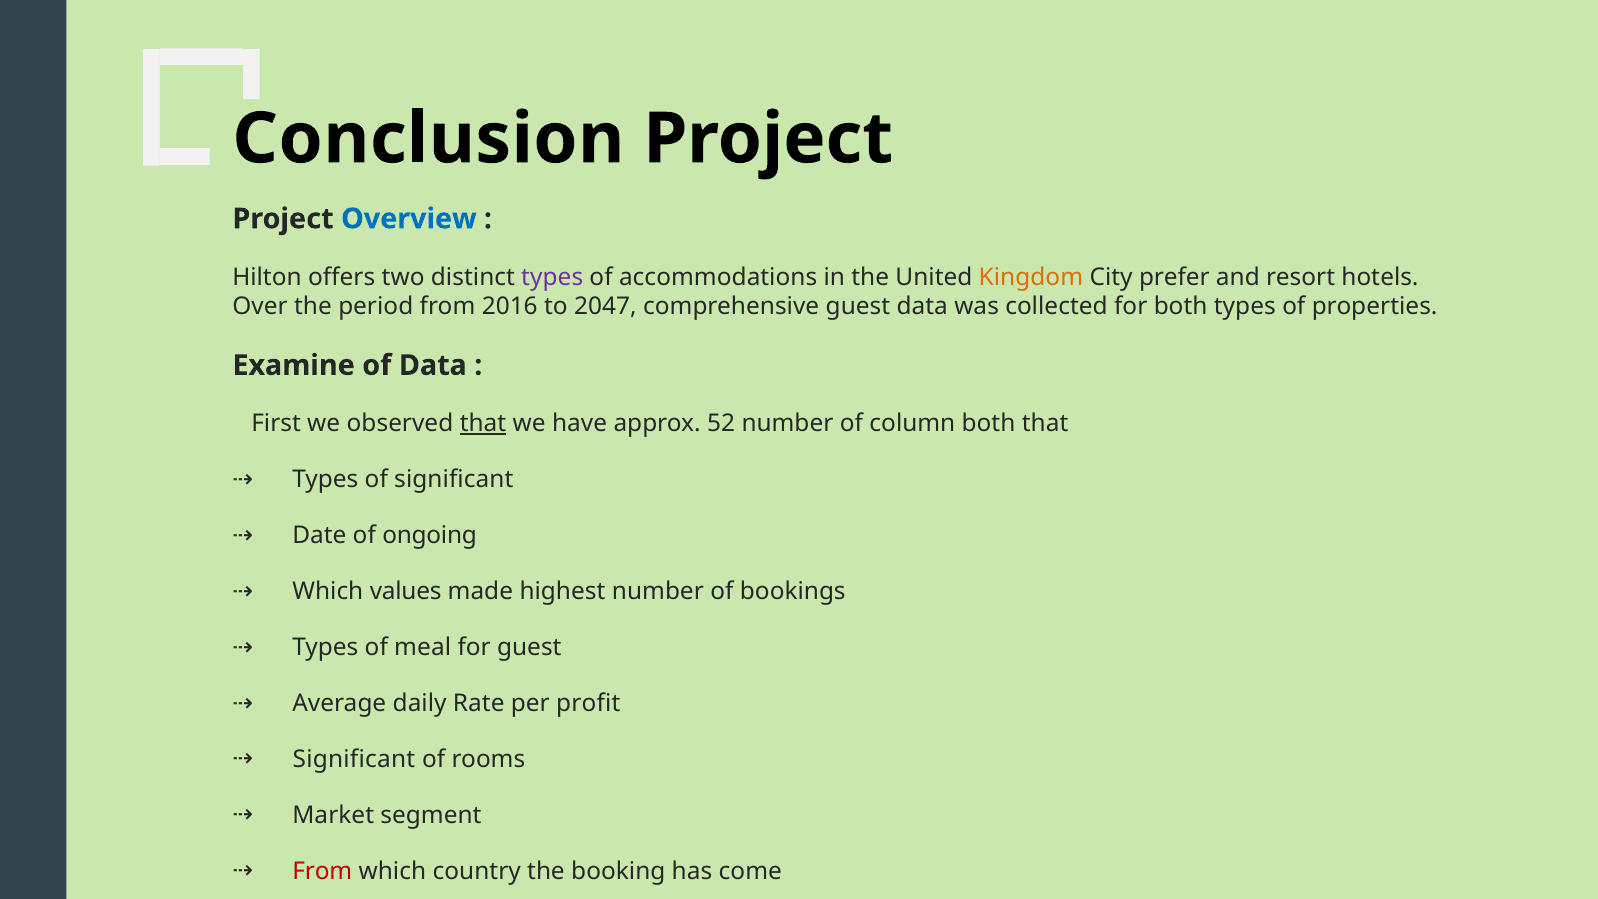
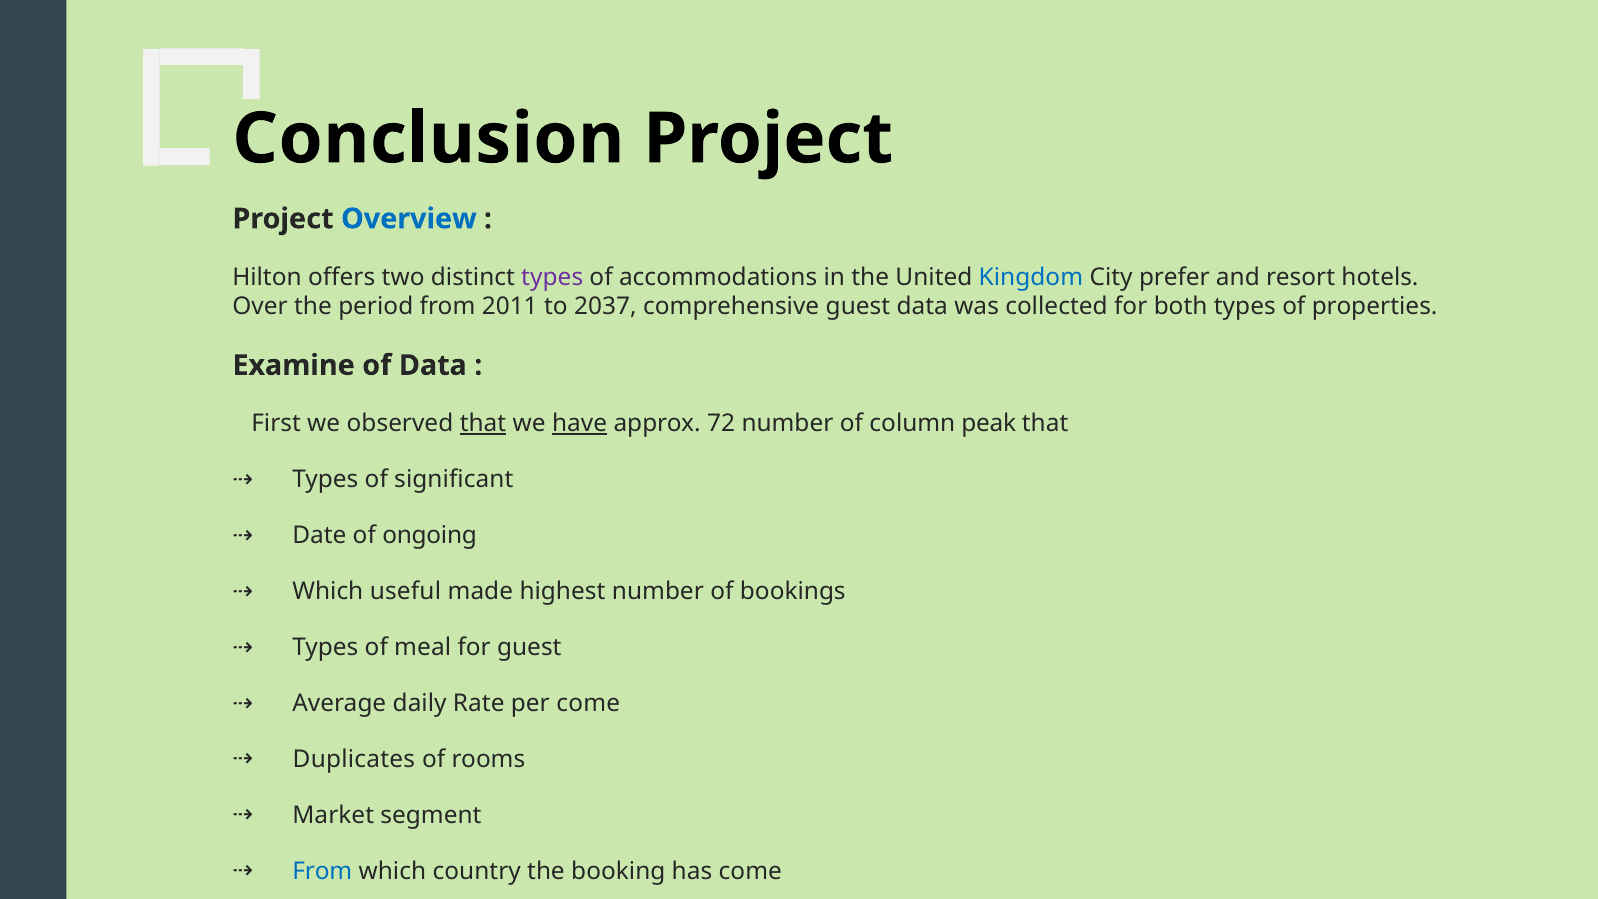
Kingdom colour: orange -> blue (1031, 277)
2016: 2016 -> 2011 (510, 306)
2047: 2047 -> 2037 (605, 306)
have underline: none -> present (580, 424)
52: 52 -> 72 (721, 424)
column both: both -> peak (989, 424)
values: values -> useful (405, 591)
per profit: profit -> come (588, 703)
Significant: Significant -> Duplicates (354, 759)
From colour: red -> blue (322, 871)
